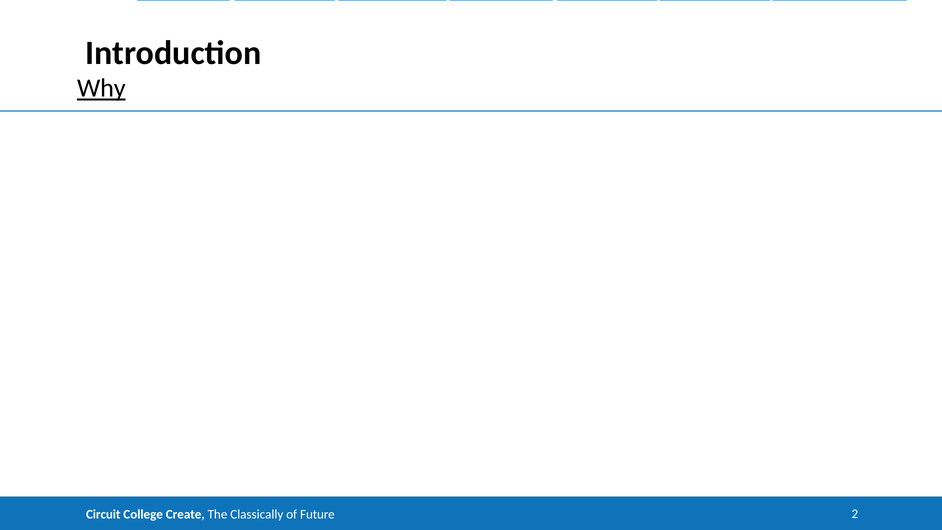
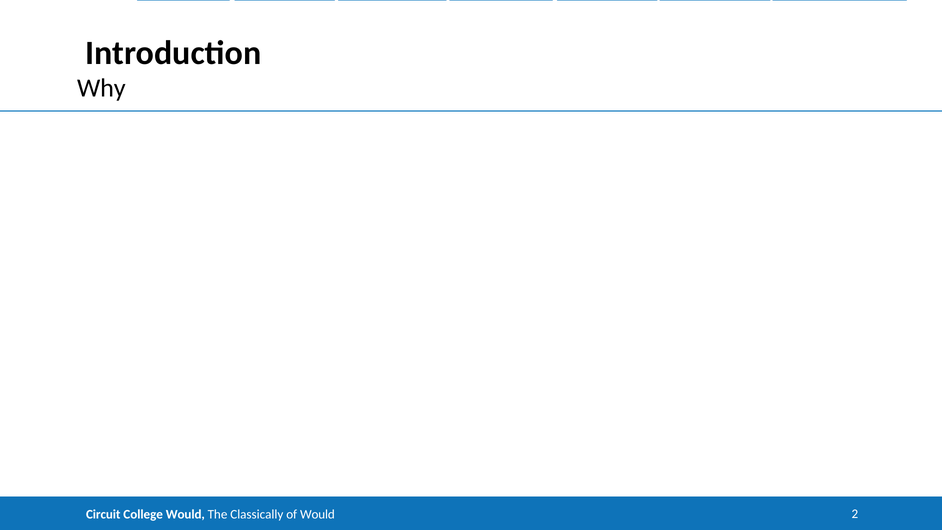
Why underline: present -> none (101, 88)
College Create: Create -> Would (185, 514)
of Future: Future -> Would (317, 514)
